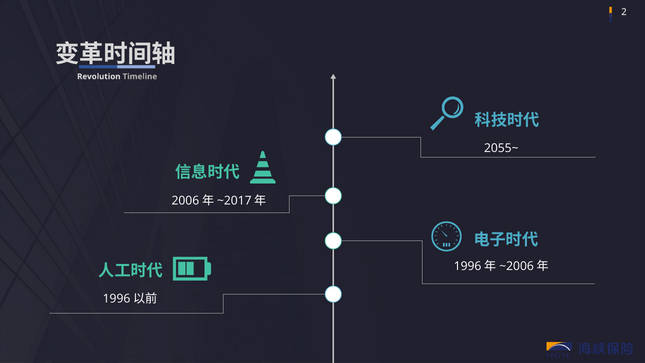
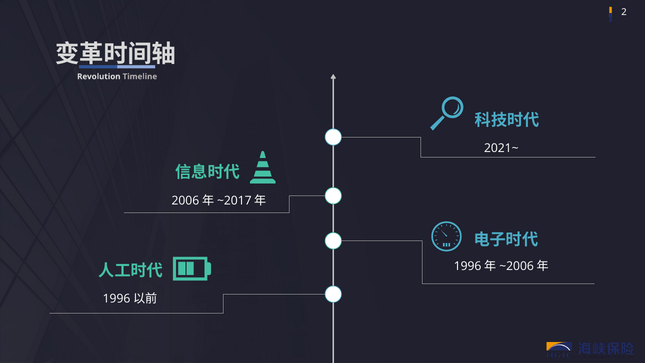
2055~: 2055~ -> 2021~ (501, 148)
